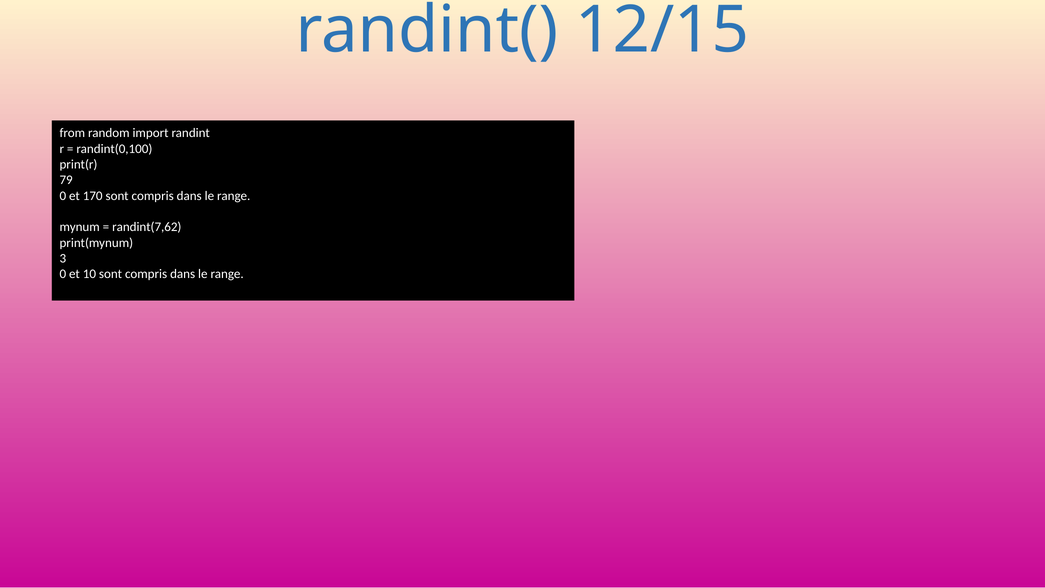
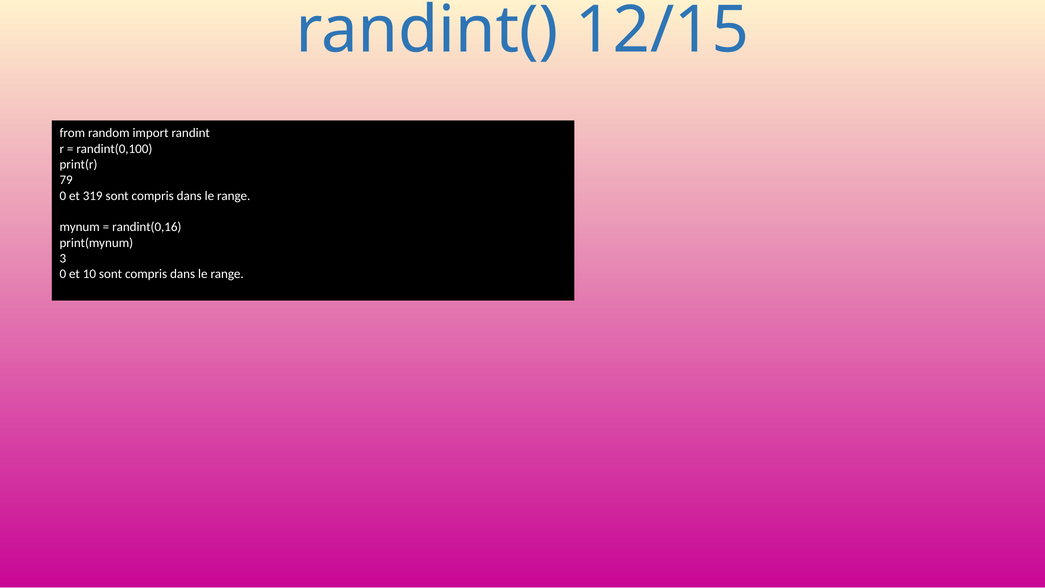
170: 170 -> 319 (93, 196)
randint(7,62: randint(7,62 -> randint(0,16 (147, 227)
